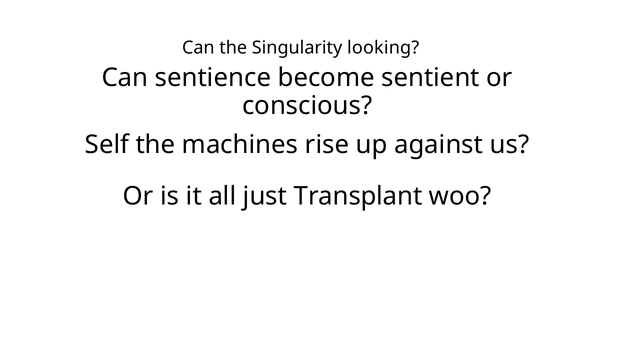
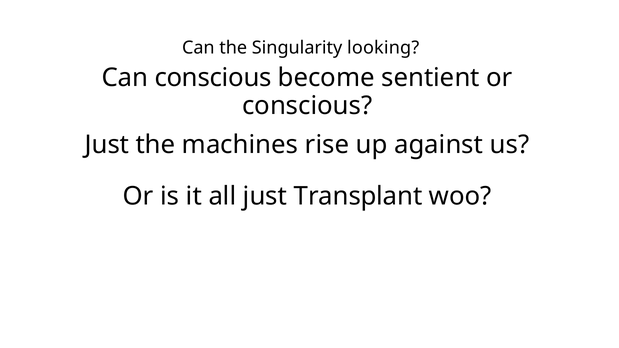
Can sentience: sentience -> conscious (213, 78)
Self: Self -> Just (107, 145)
